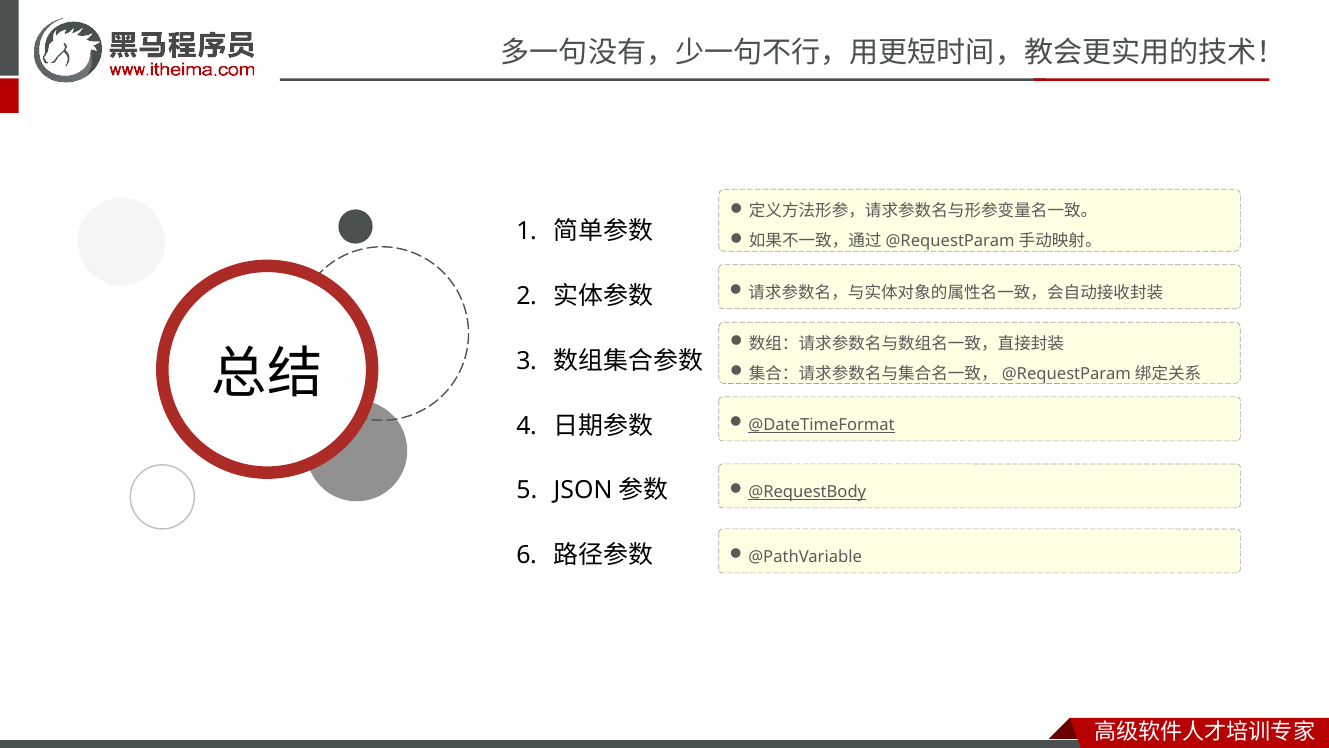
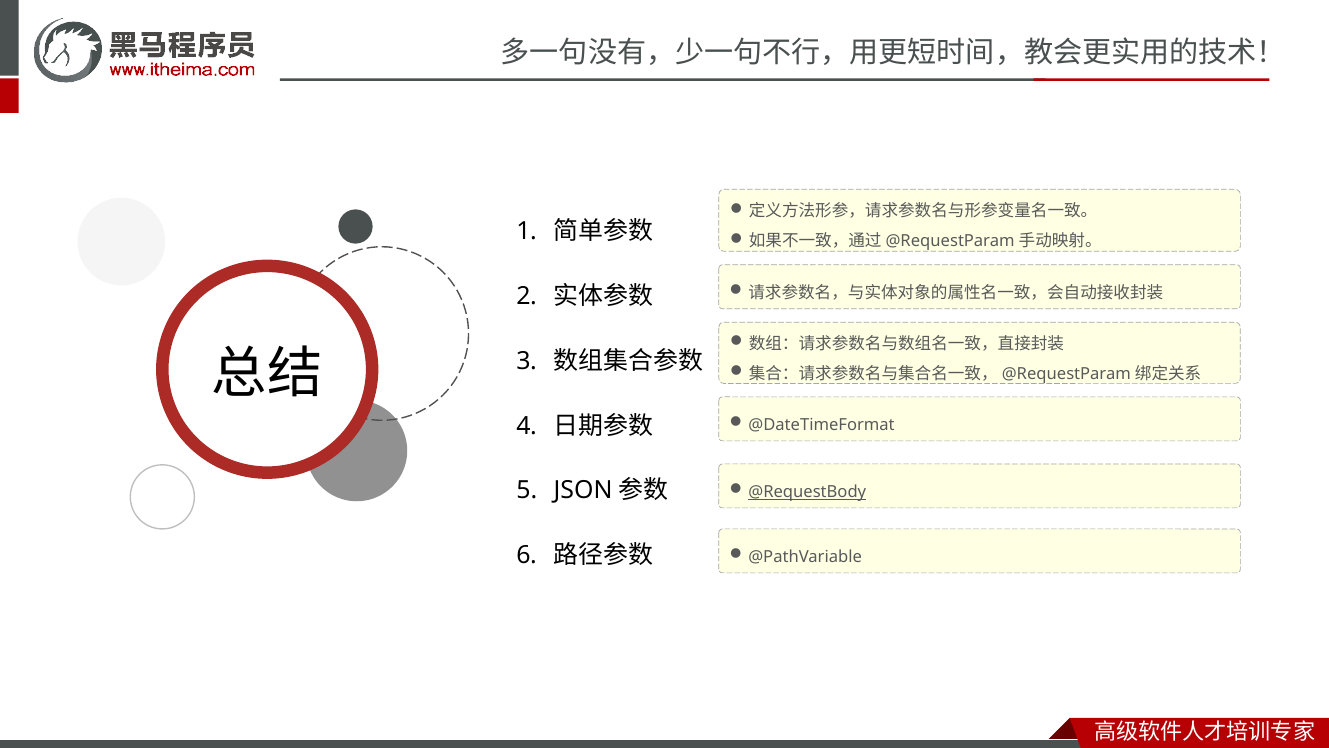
@DateTimeFormat underline: present -> none (822, 425)
